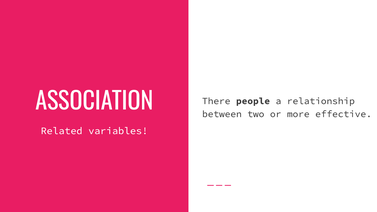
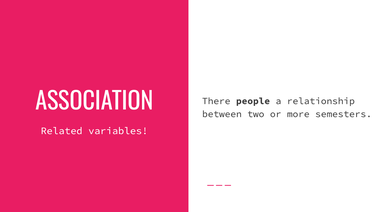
effective: effective -> semesters (344, 114)
